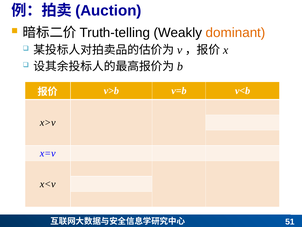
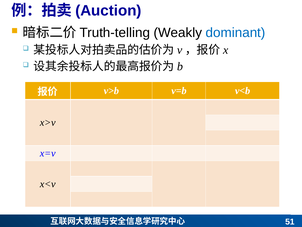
dominant colour: orange -> blue (236, 33)
